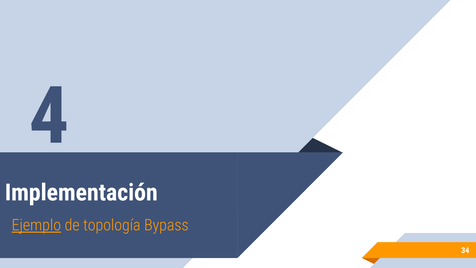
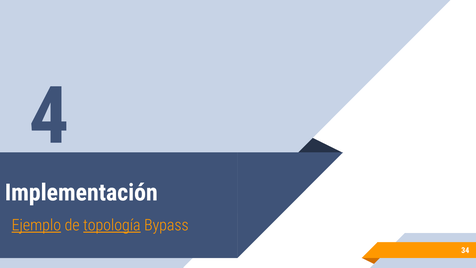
topología underline: none -> present (112, 225)
